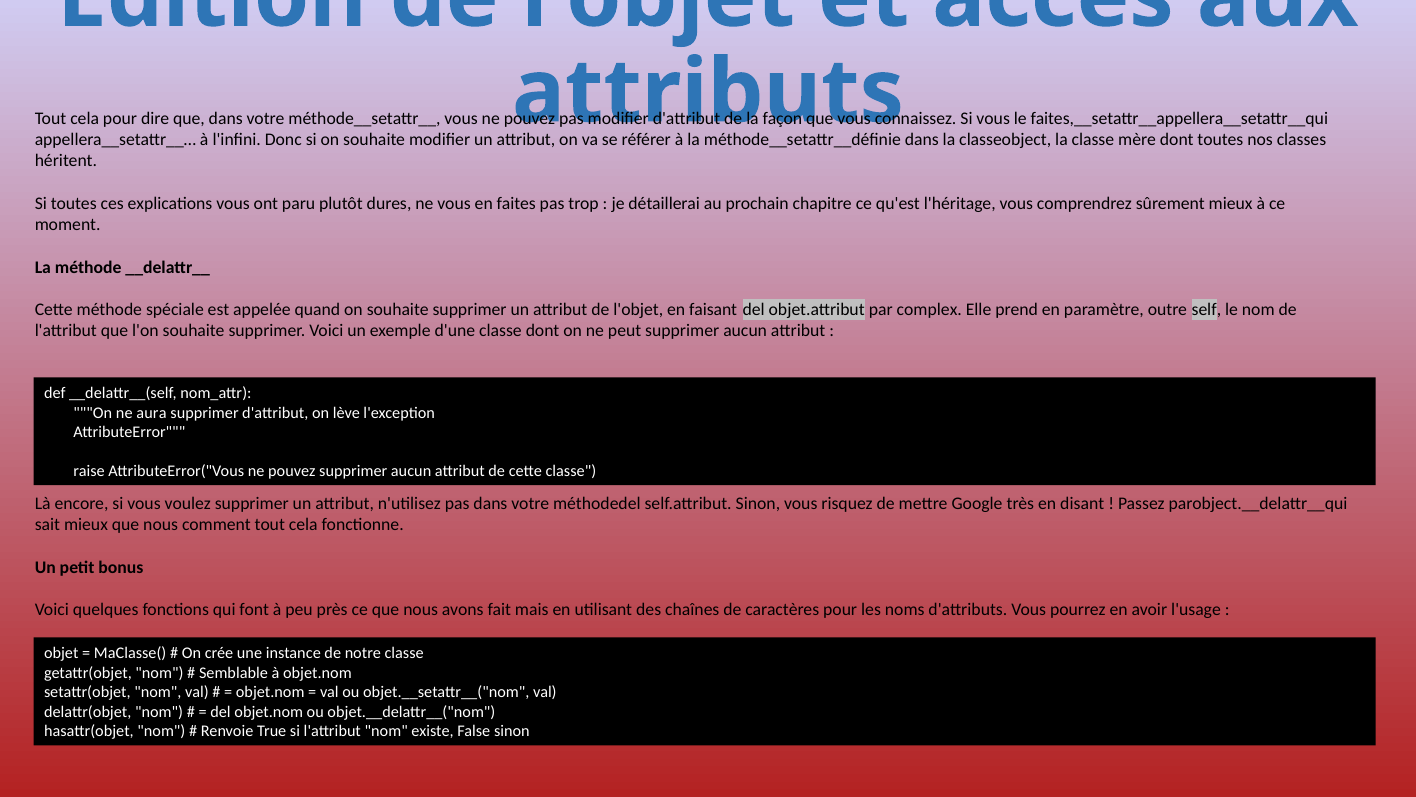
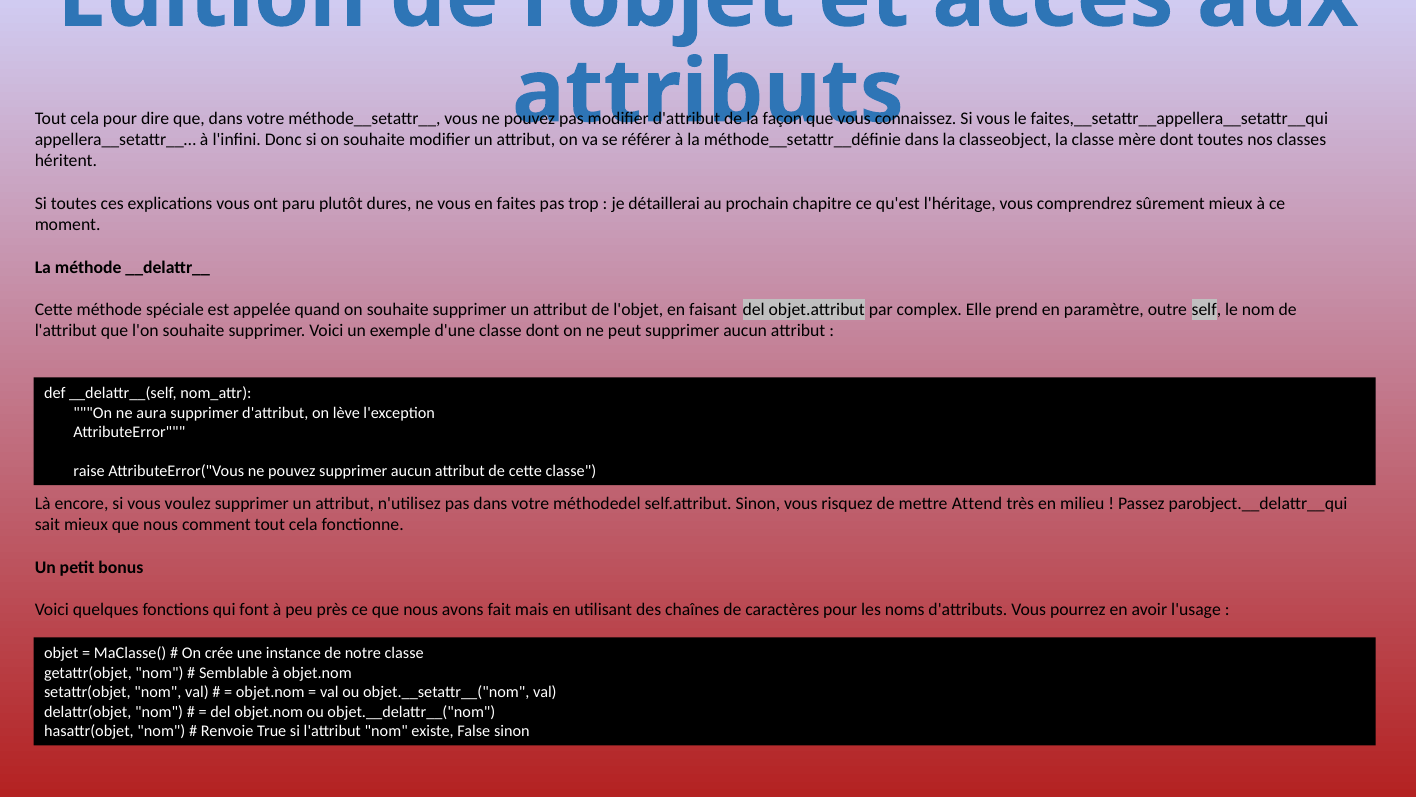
Google: Google -> Attend (977, 503)
disant: disant -> milieu (1082, 503)
